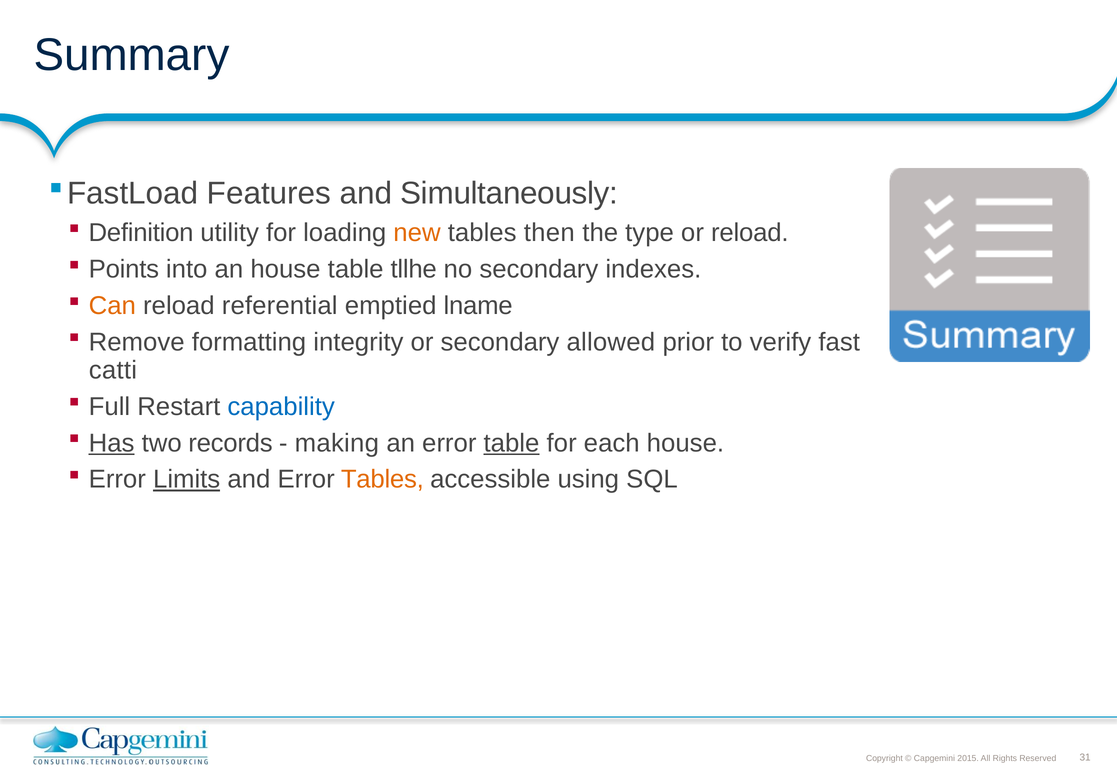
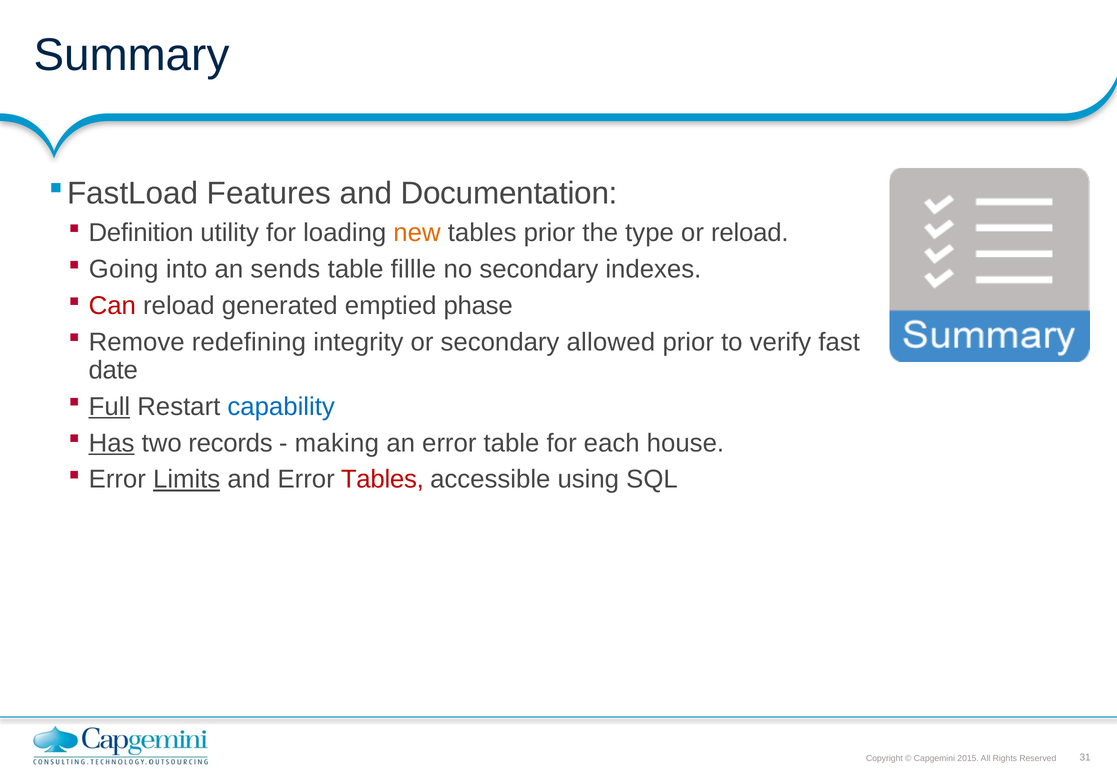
Simultaneously: Simultaneously -> Documentation (509, 193)
tables then: then -> prior (549, 233)
Points: Points -> Going (124, 270)
an house: house -> sends (285, 270)
tllhe: tllhe -> fillle (413, 270)
Can colour: orange -> red (112, 306)
referential: referential -> generated (280, 306)
lname: lname -> phase (478, 306)
formatting: formatting -> redefining (249, 342)
catti: catti -> date (113, 370)
Full underline: none -> present (109, 407)
table underline: present -> none (511, 443)
Tables colour: orange -> red (382, 480)
